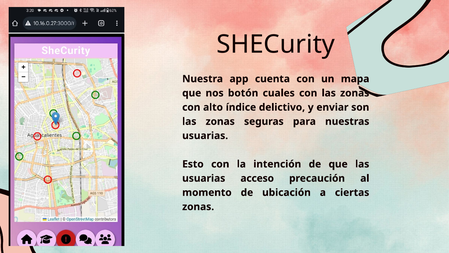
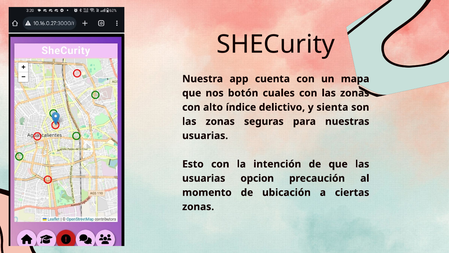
enviar: enviar -> sienta (332, 107)
acceso: acceso -> opcion (257, 178)
